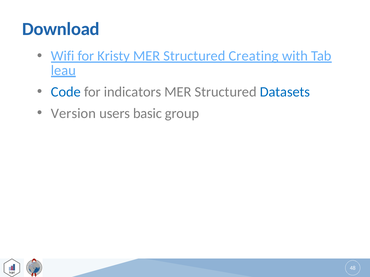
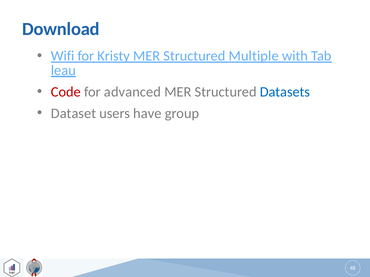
Creating: Creating -> Multiple (254, 56)
Code colour: blue -> red (66, 92)
indicators: indicators -> advanced (132, 92)
Version: Version -> Dataset (74, 113)
basic: basic -> have (147, 113)
